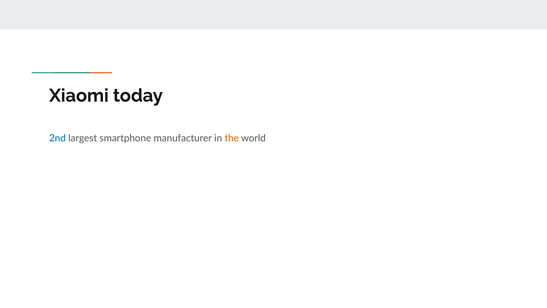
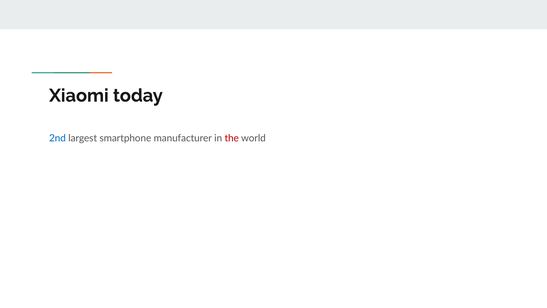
the colour: orange -> red (232, 138)
